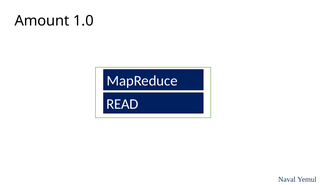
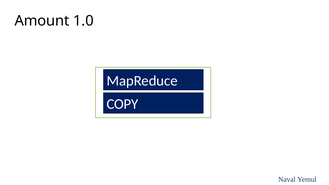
READ: READ -> COPY (122, 104)
